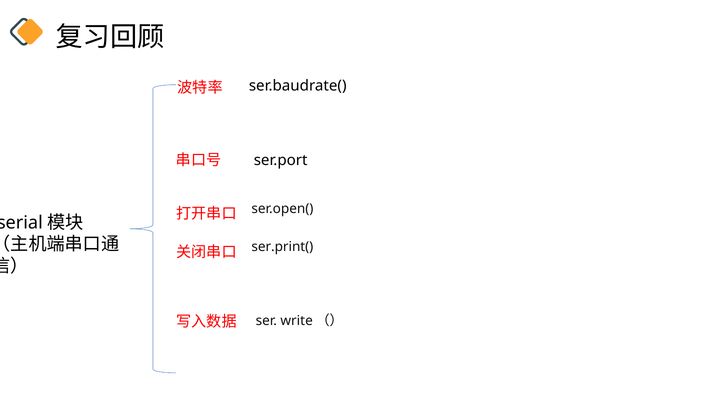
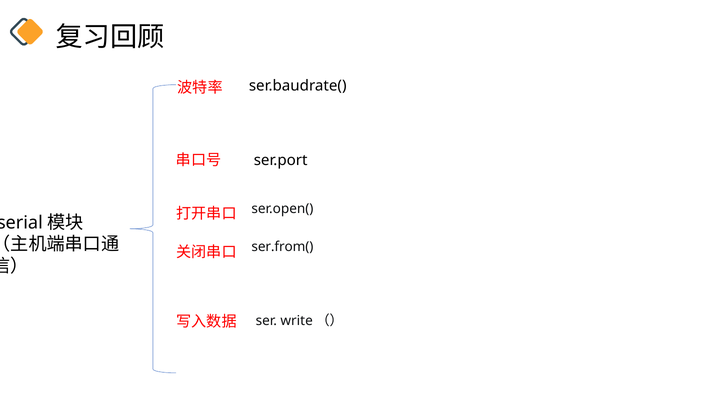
ser.print(: ser.print( -> ser.from( (282, 247)
